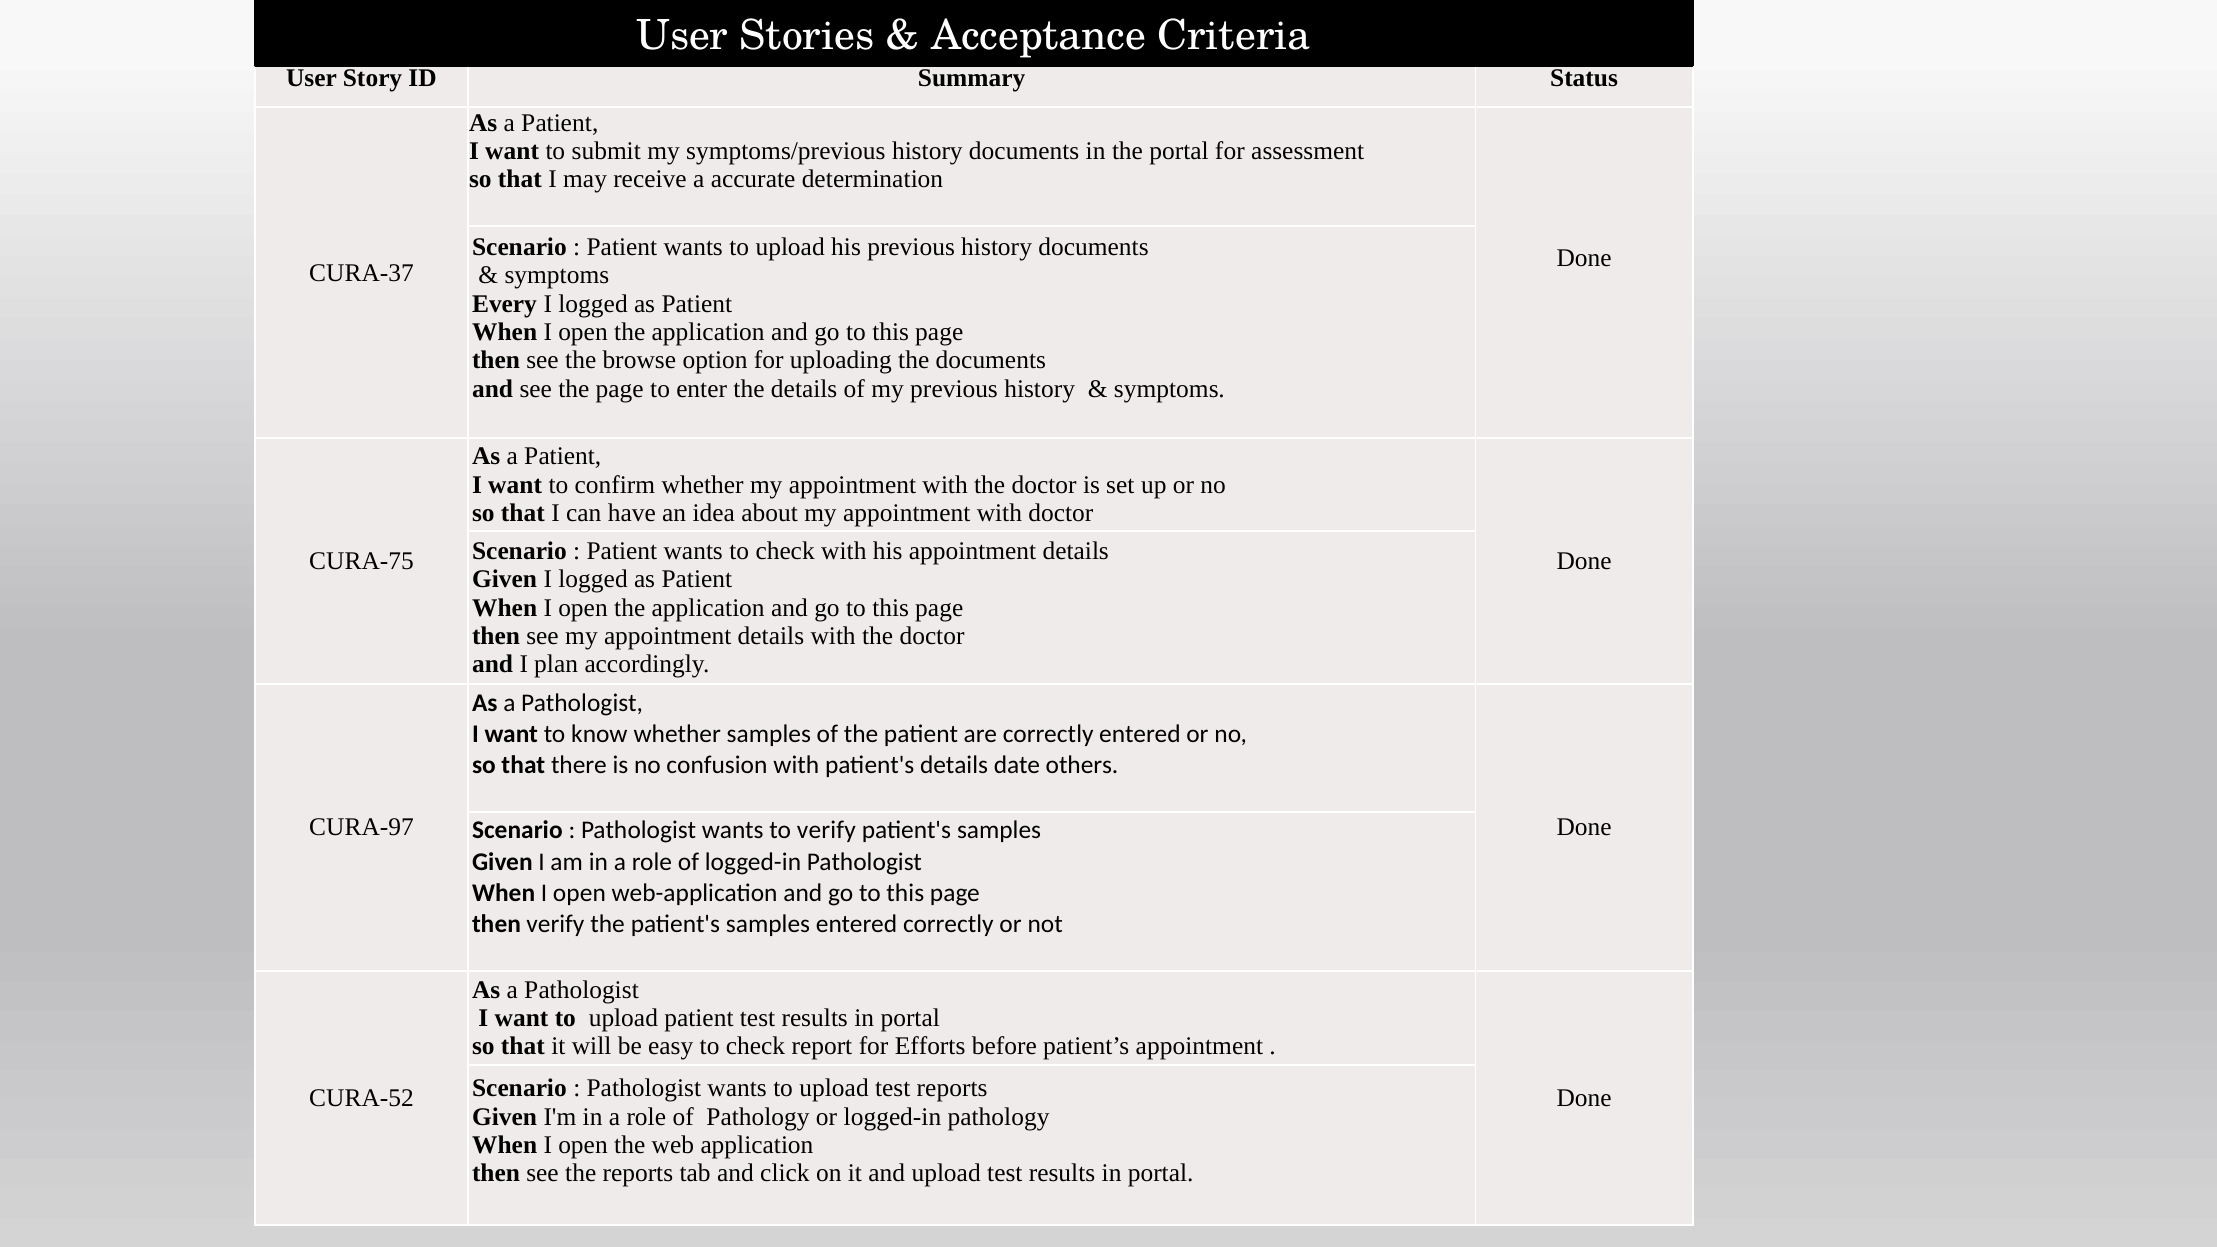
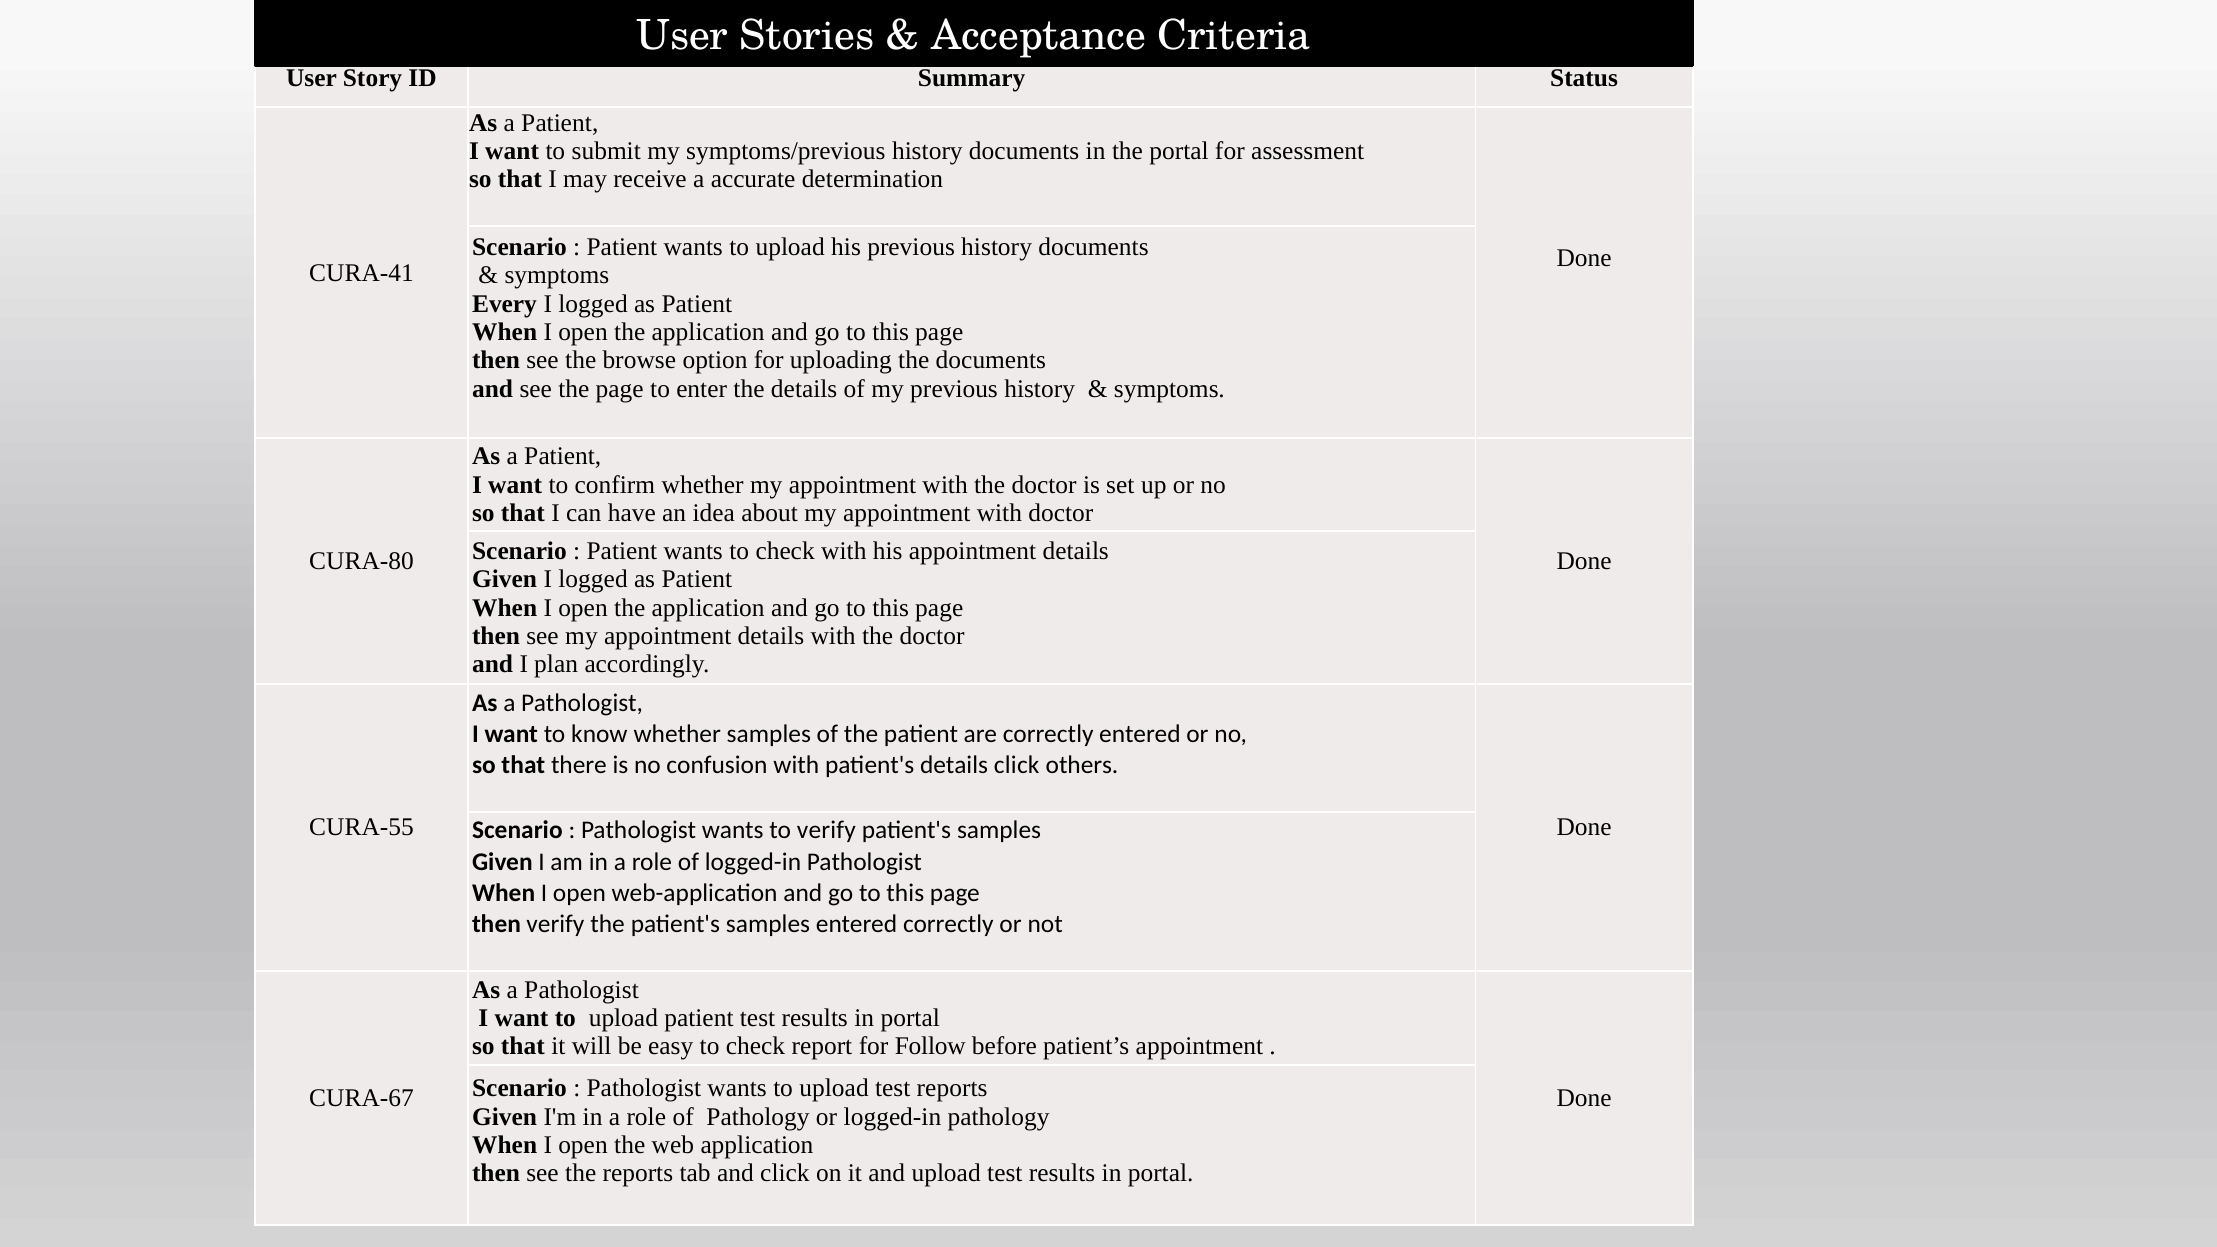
CURA-37: CURA-37 -> CURA-41 (362, 273)
CURA-75: CURA-75 -> CURA-80 (362, 561)
details date: date -> click (1017, 765)
CURA-97: CURA-97 -> CURA-55 (362, 828)
Efforts: Efforts -> Follow (930, 1046)
CURA-52: CURA-52 -> CURA-67 (362, 1098)
